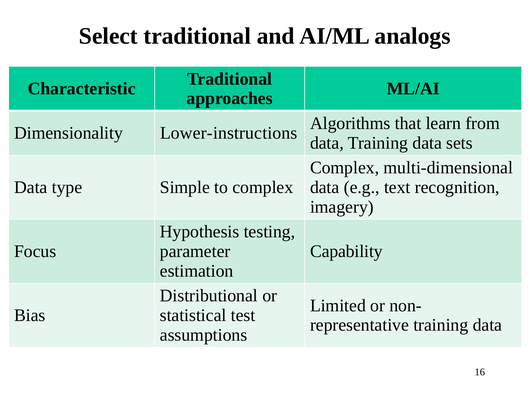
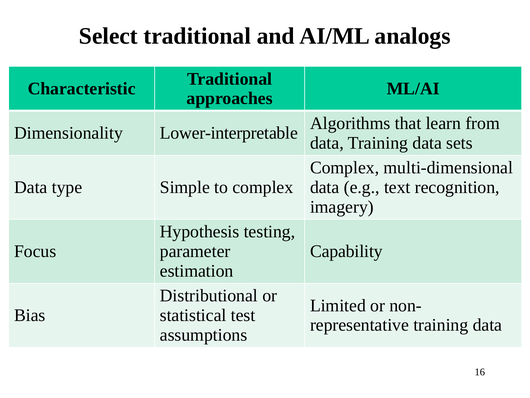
Lower-instructions: Lower-instructions -> Lower-interpretable (229, 133)
